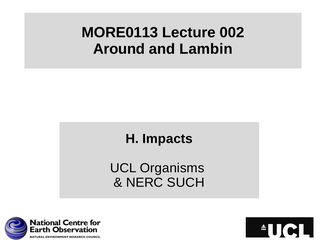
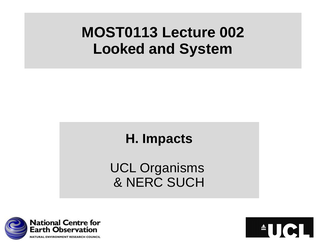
MORE0113: MORE0113 -> MOST0113 (120, 33)
Around: Around -> Looked (119, 49)
Lambin: Lambin -> System (206, 49)
